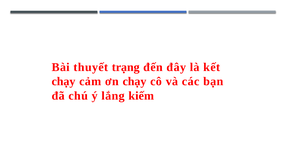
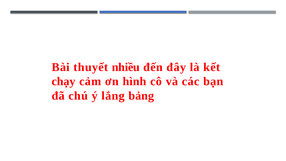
trạng: trạng -> nhiều (126, 67)
ơn chạy: chạy -> hình (134, 81)
kiếm: kiếm -> bảng (141, 96)
